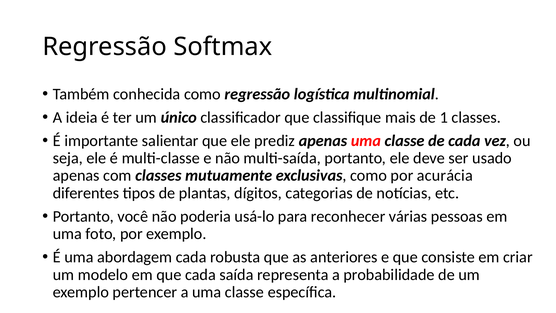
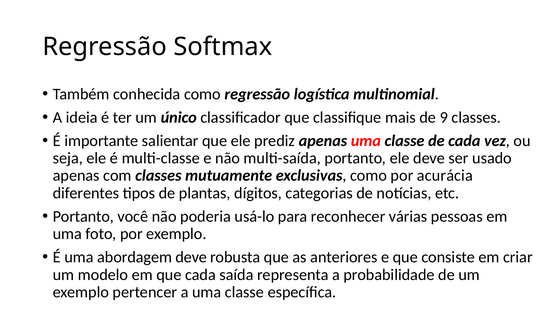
1: 1 -> 9 (444, 117)
abordagem cada: cada -> deve (191, 257)
